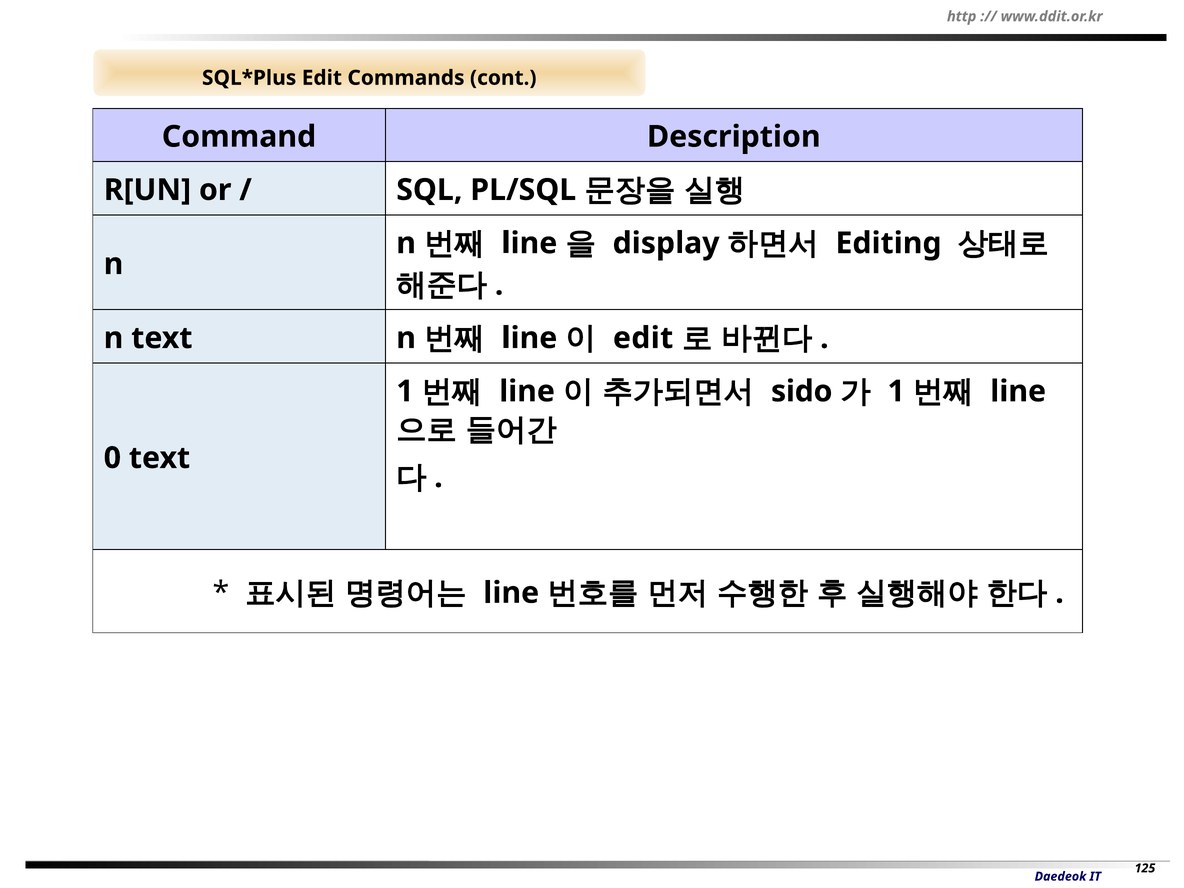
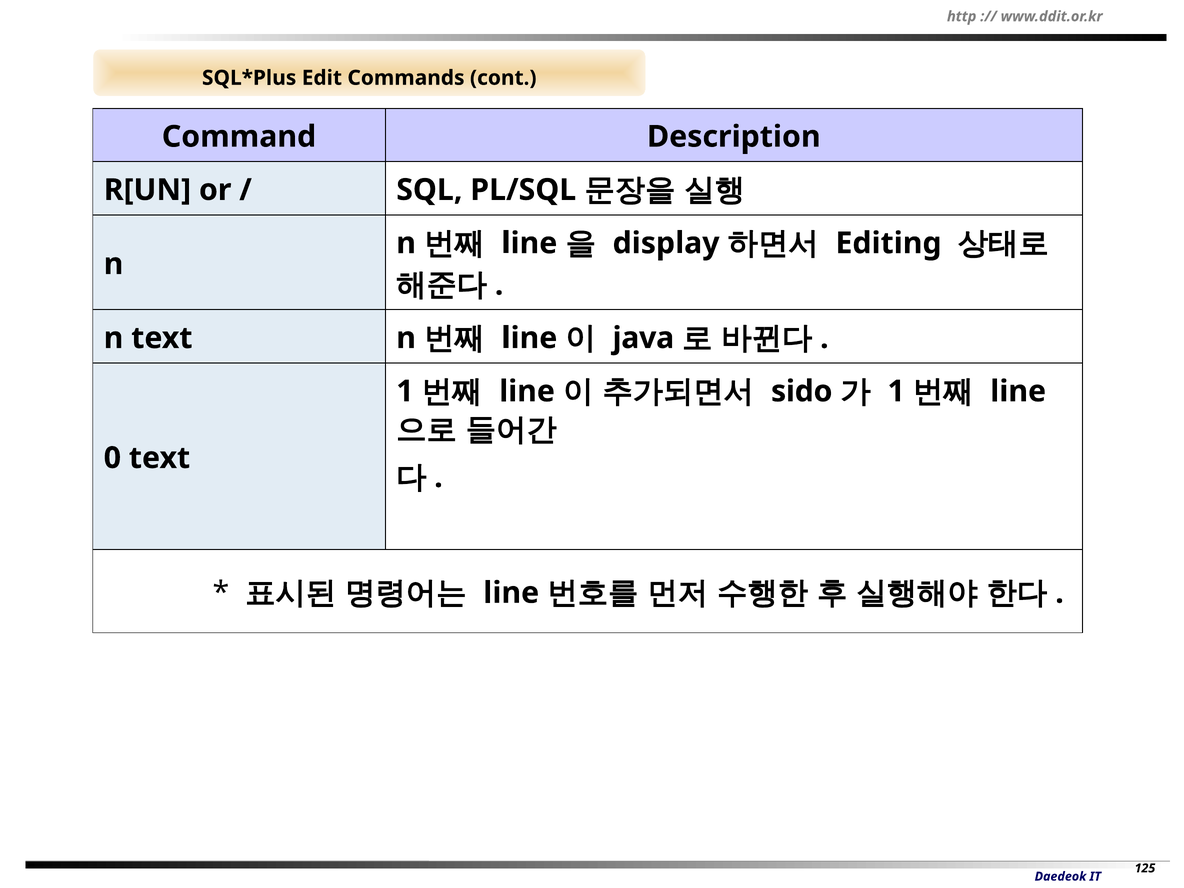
edit: edit -> java (643, 338)
